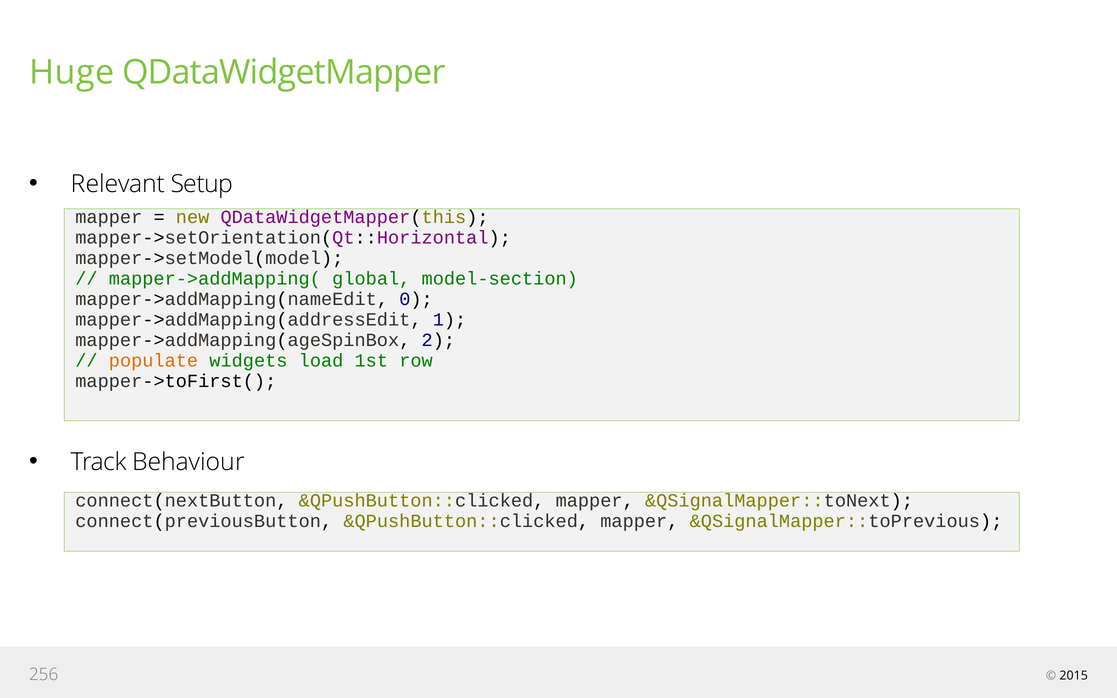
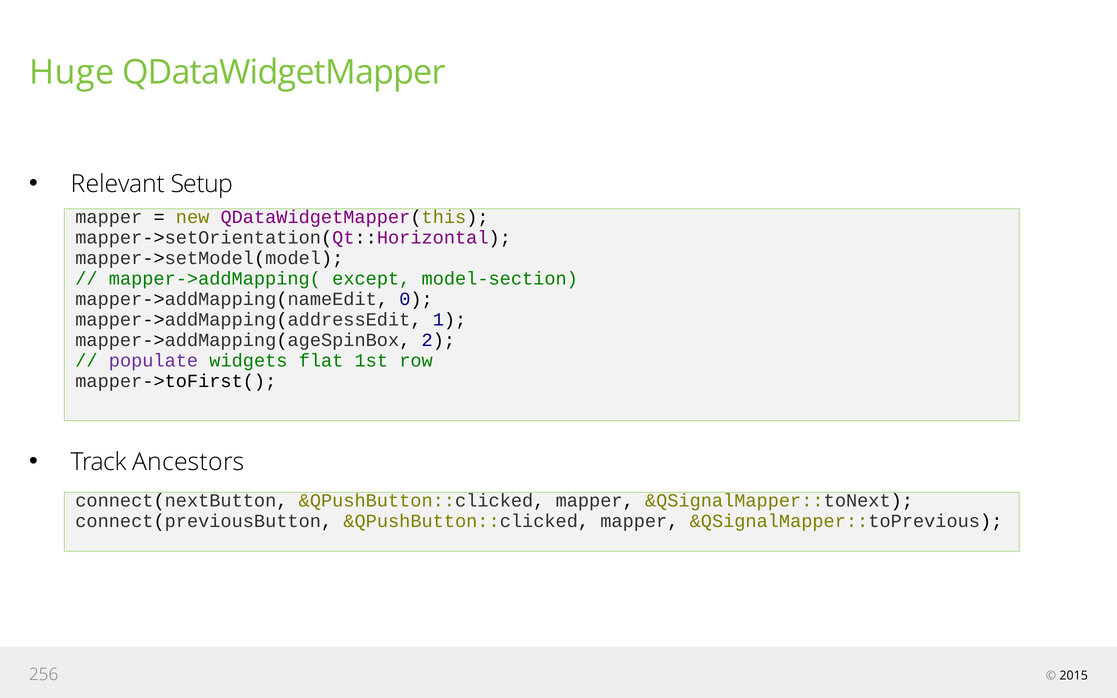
global: global -> except (371, 279)
populate colour: orange -> purple (153, 361)
load: load -> flat (321, 361)
Behaviour: Behaviour -> Ancestors (188, 462)
